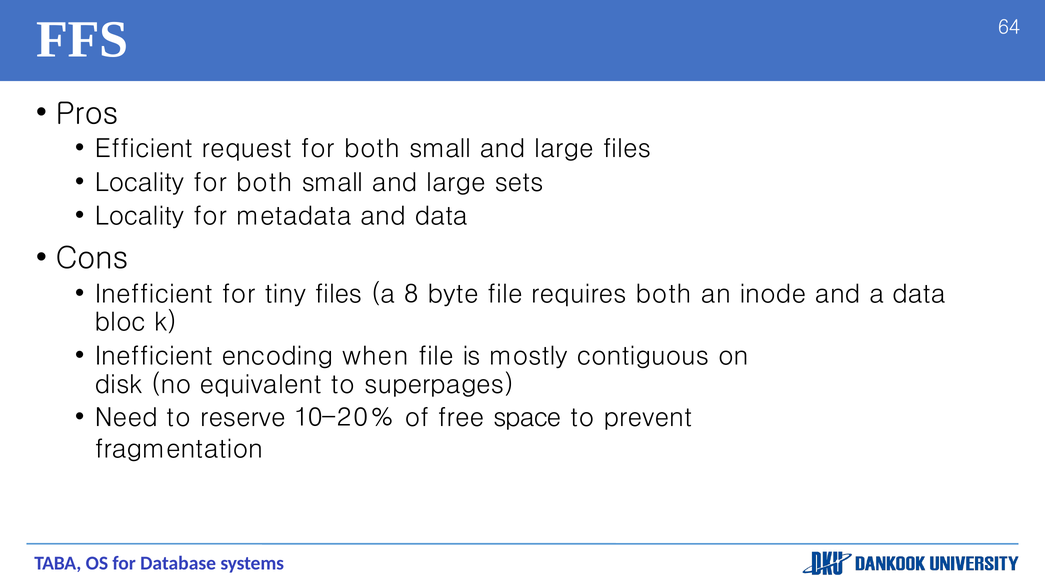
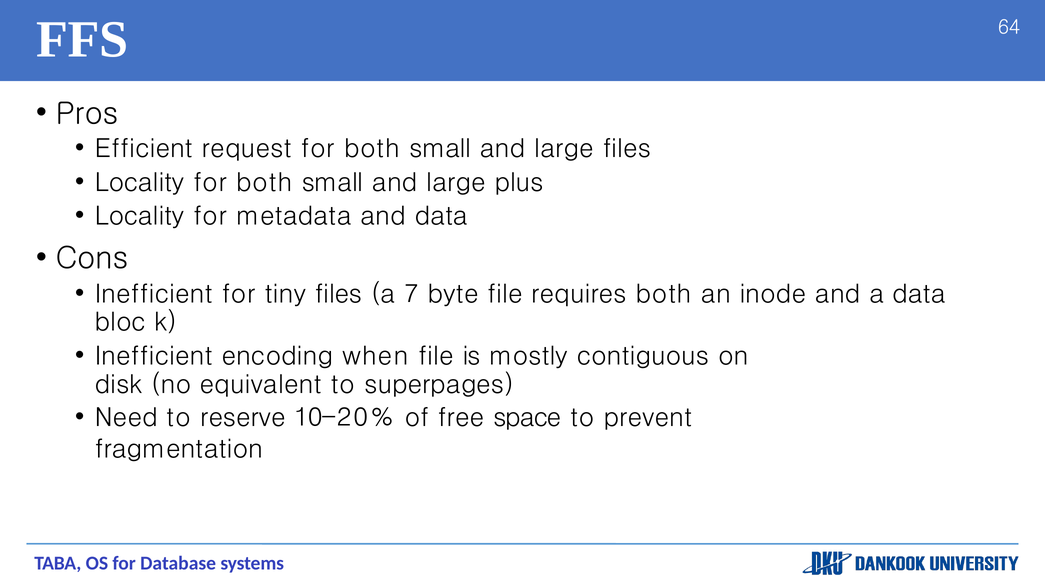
sets: sets -> plus (519, 182)
8: 8 -> 7 (412, 294)
